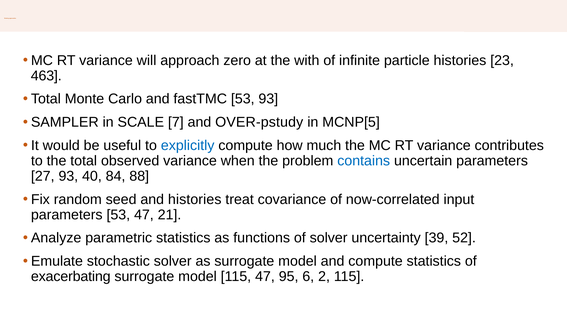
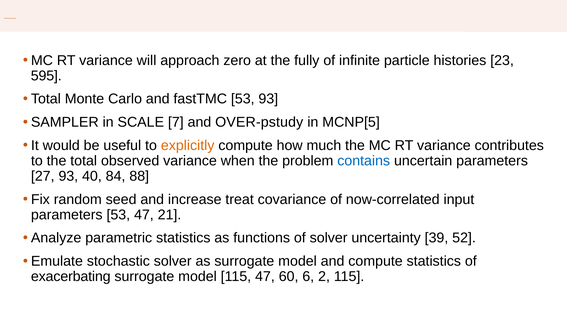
with: with -> fully (307, 60)
463: 463 -> 595 (46, 76)
explicitly colour: blue -> orange (188, 145)
and histories: histories -> increase (195, 199)
95: 95 -> 60 (289, 277)
